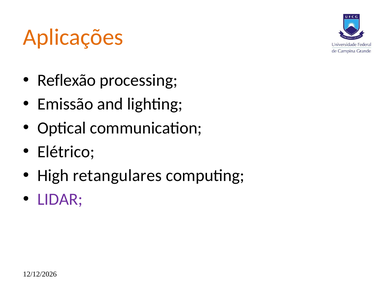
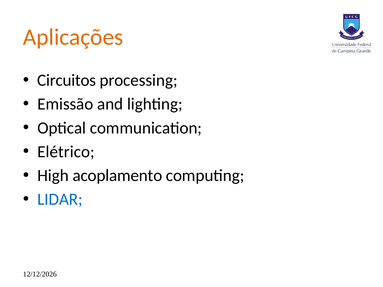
Reflexão: Reflexão -> Circuitos (67, 80)
retangulares: retangulares -> acoplamento (117, 176)
LIDAR colour: purple -> blue (60, 200)
